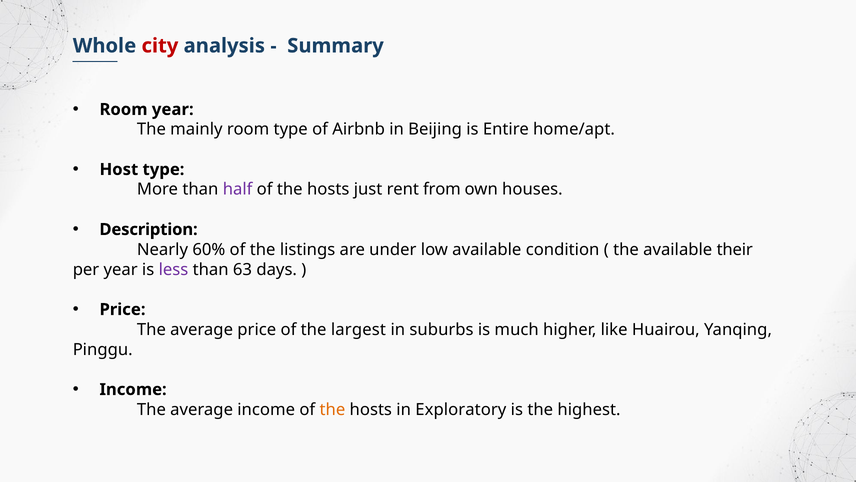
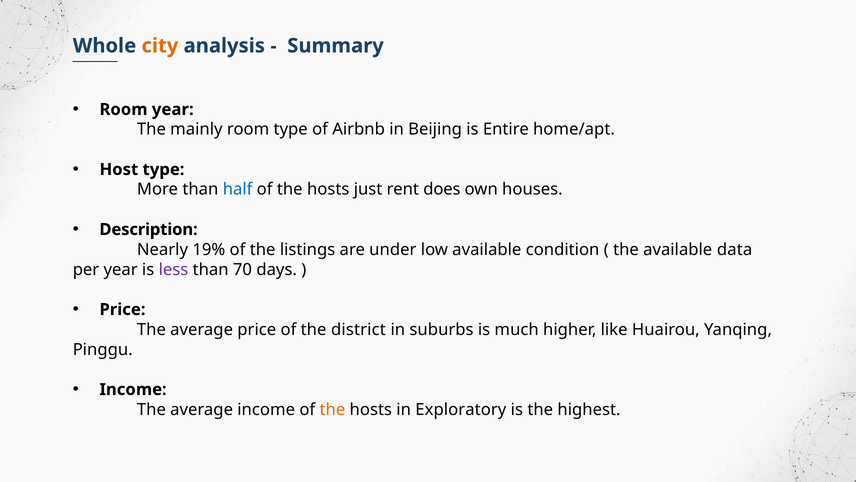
city colour: red -> orange (160, 46)
half colour: purple -> blue (238, 189)
from: from -> does (442, 189)
60%: 60% -> 19% (209, 249)
their: their -> data (735, 249)
63: 63 -> 70 (242, 269)
largest: largest -> district (358, 329)
